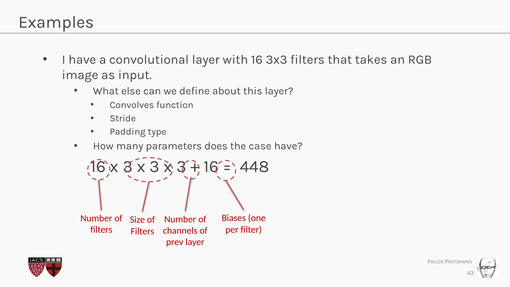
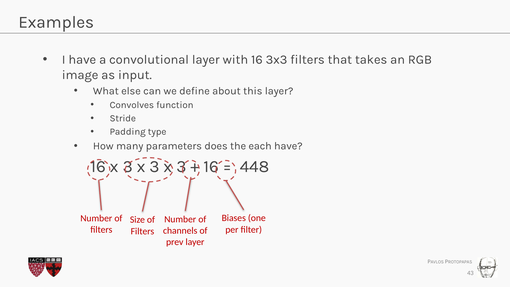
case: case -> each (260, 146)
